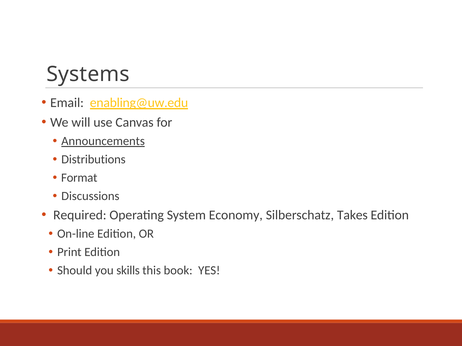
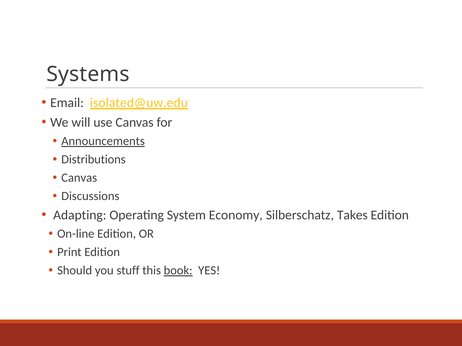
enabling@uw.edu: enabling@uw.edu -> isolated@uw.edu (139, 103)
Format: Format -> Canvas (79, 178)
Required: Required -> Adapting (80, 215)
skills: skills -> stuff (128, 271)
book underline: none -> present (178, 271)
